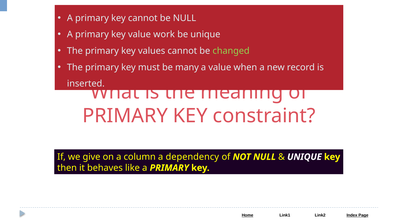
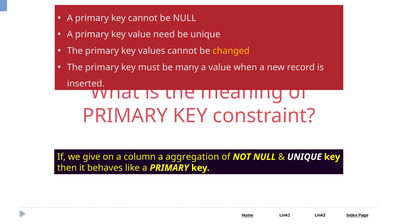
work: work -> need (164, 34)
changed colour: light green -> yellow (231, 51)
dependency: dependency -> aggregation (192, 157)
